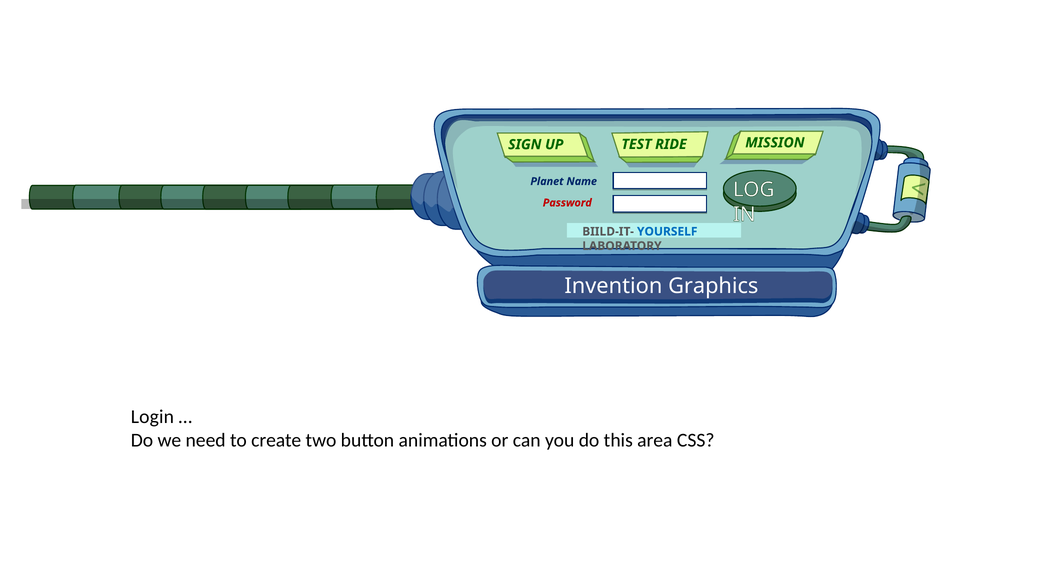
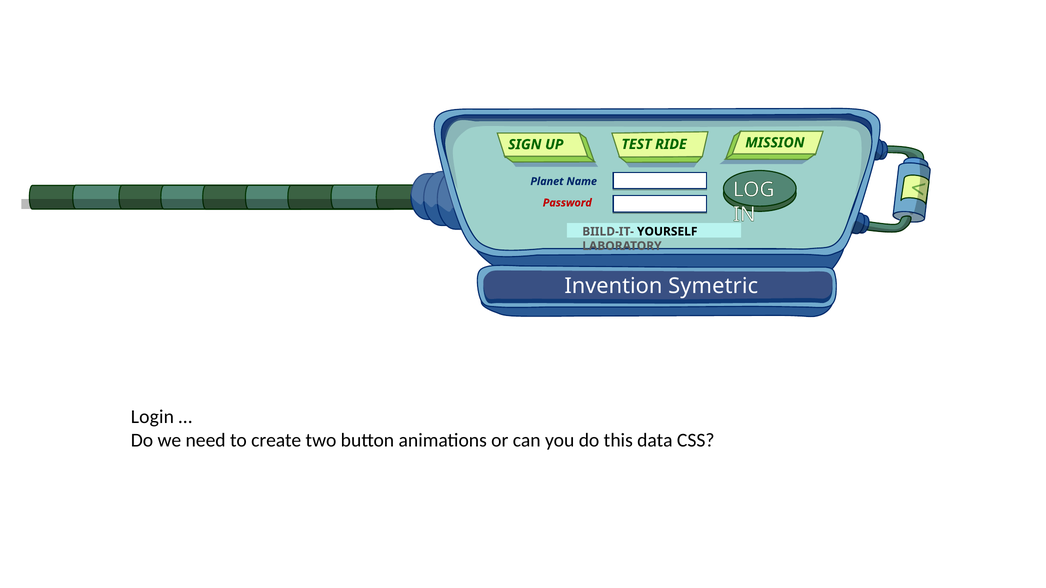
YOURSELF colour: blue -> black (667, 232)
Graphics: Graphics -> Symetric (713, 286)
area: area -> data (655, 440)
